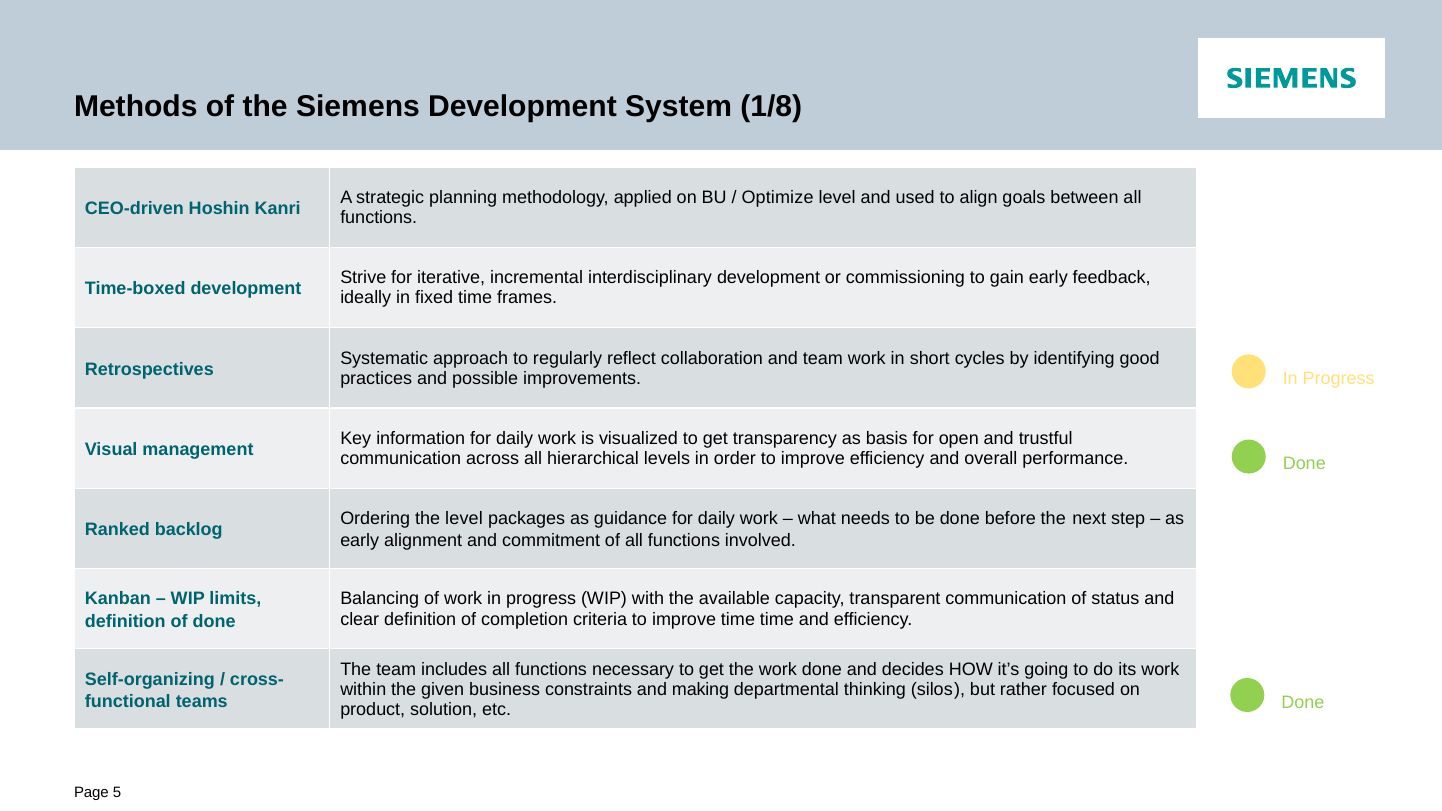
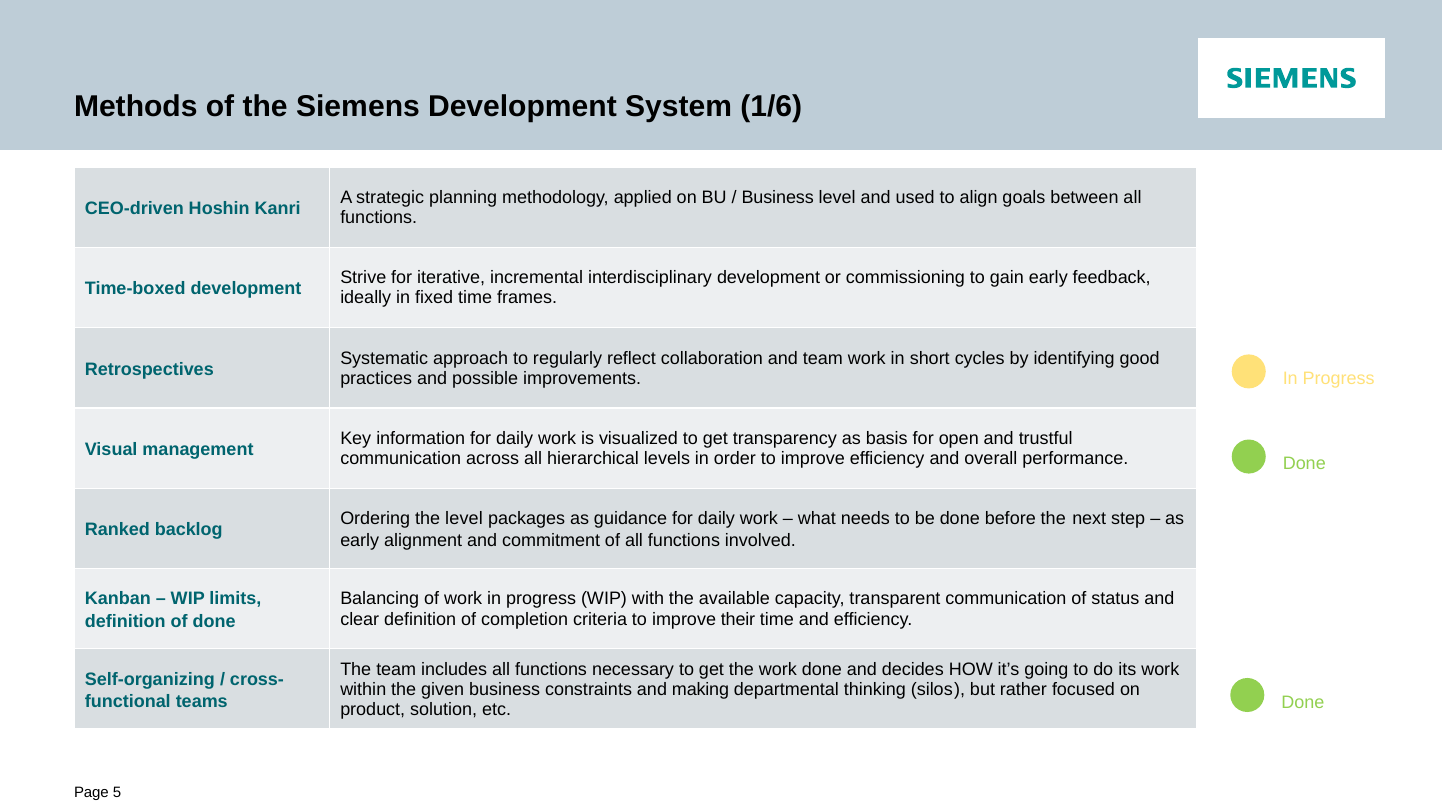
1/8: 1/8 -> 1/6 (771, 106)
Optimize: Optimize -> Business (778, 197)
improve time: time -> their (738, 619)
